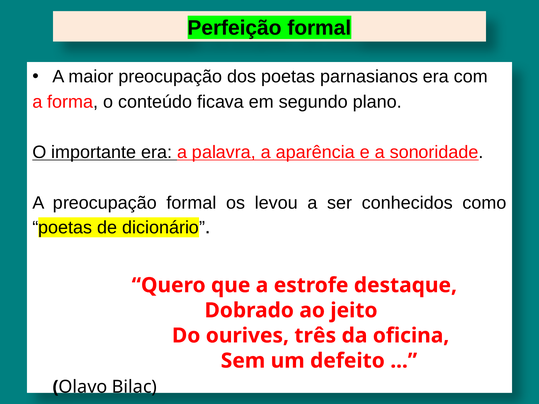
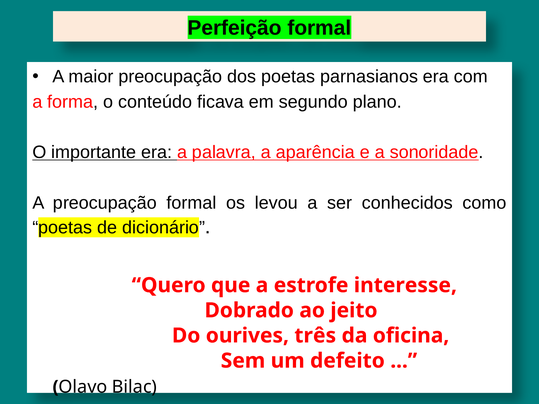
destaque: destaque -> interesse (405, 285)
